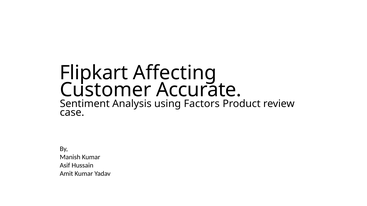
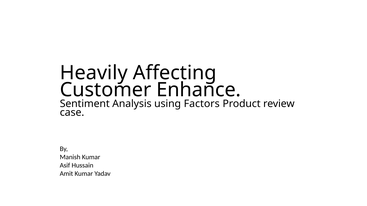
Flipkart: Flipkart -> Heavily (94, 73)
Accurate: Accurate -> Enhance (199, 90)
